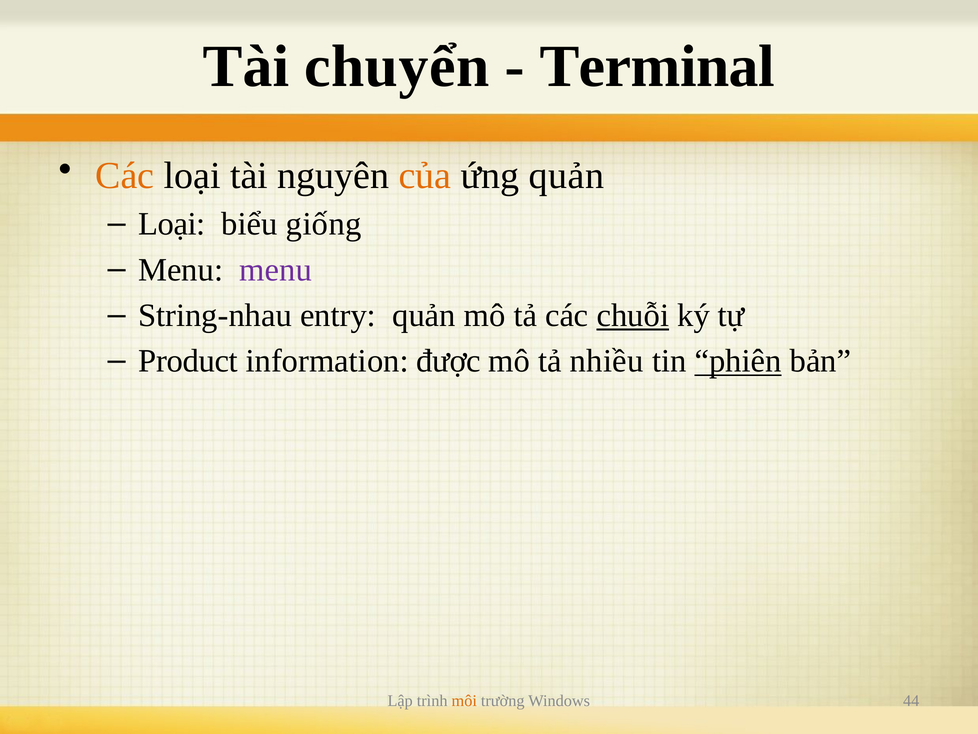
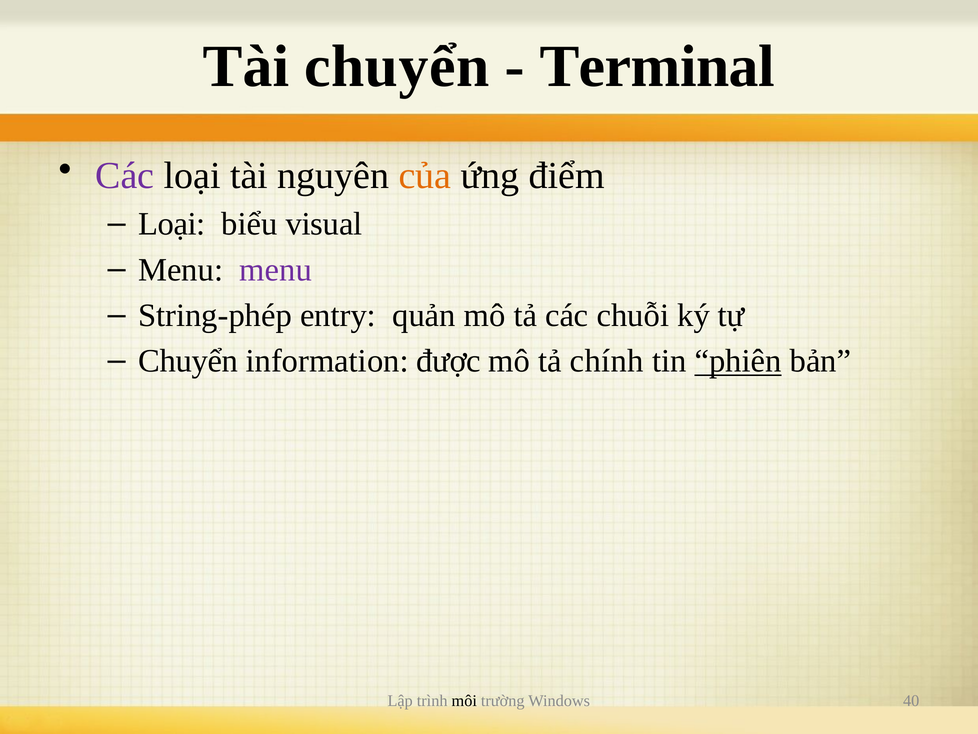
Các colour: orange -> purple (125, 176)
ứng quản: quản -> điểm (567, 176)
giống: giống -> visual (324, 224)
String-nhau: String-nhau -> String-phép (215, 315)
chuỗi underline: present -> none (633, 315)
Product: Product -> Chuyển (188, 361)
nhiều: nhiều -> chính (607, 361)
môi colour: orange -> black (464, 700)
44: 44 -> 40 (911, 700)
